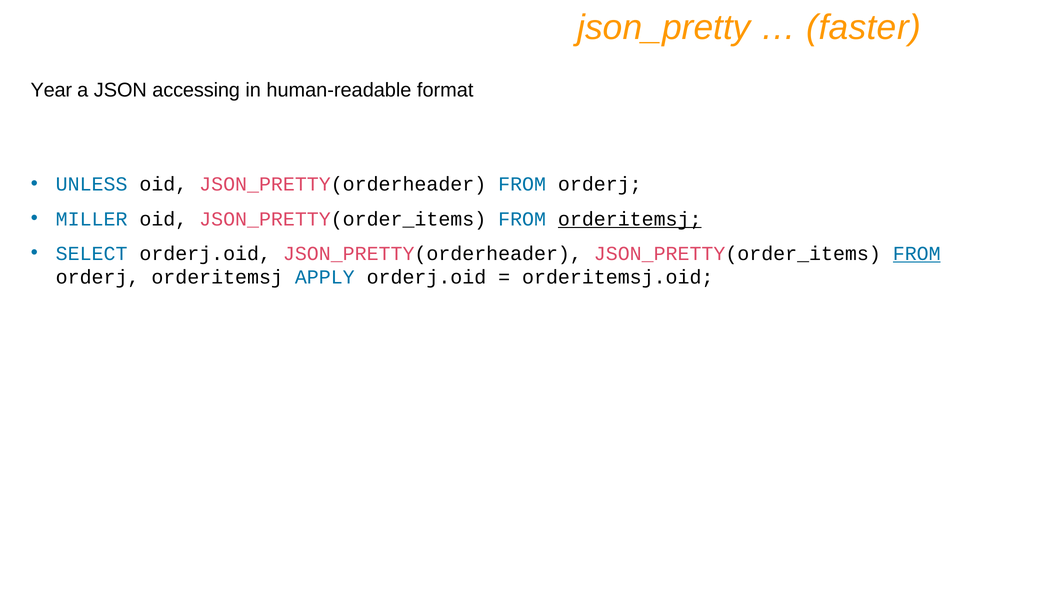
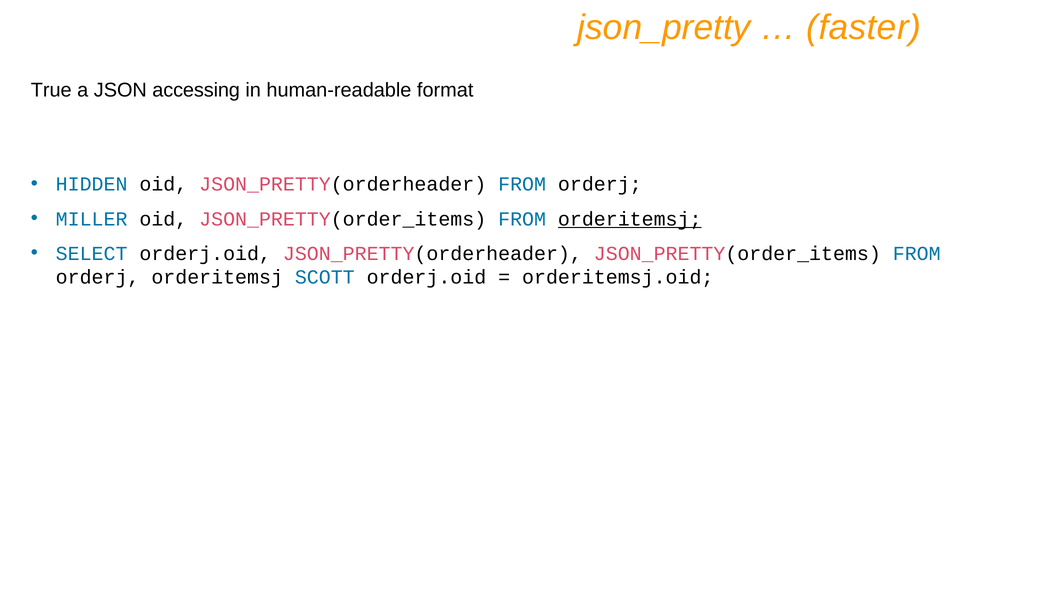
Year: Year -> True (51, 90)
UNLESS: UNLESS -> HIDDEN (92, 184)
FROM underline: present -> none (917, 253)
APPLY: APPLY -> SCOTT (325, 277)
